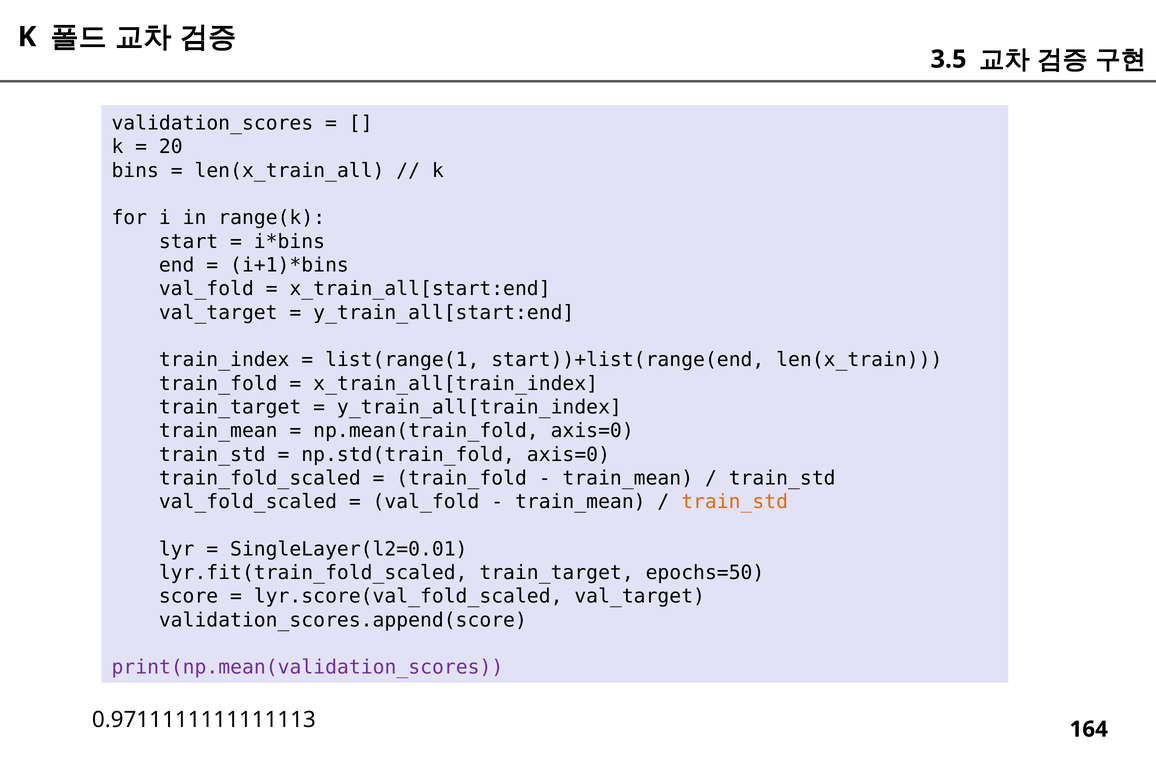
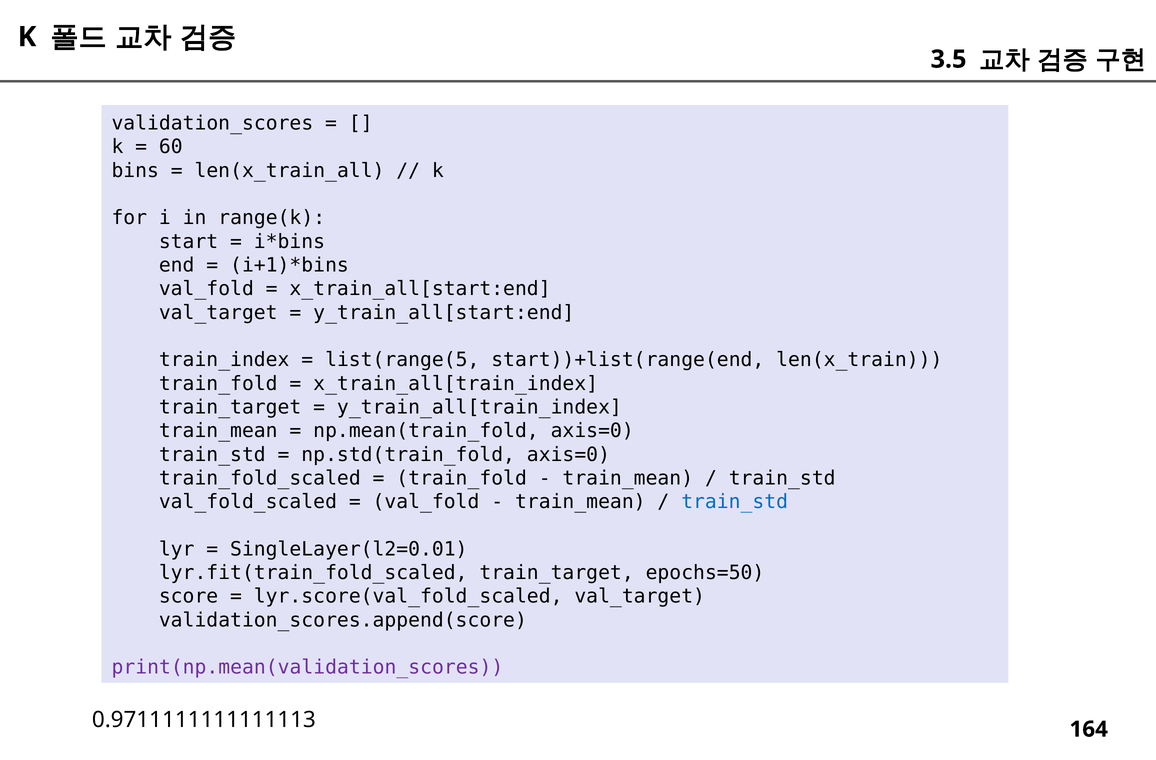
20: 20 -> 60 (171, 147)
list(range(1: list(range(1 -> list(range(5 (402, 360)
train_std colour: orange -> blue (735, 501)
